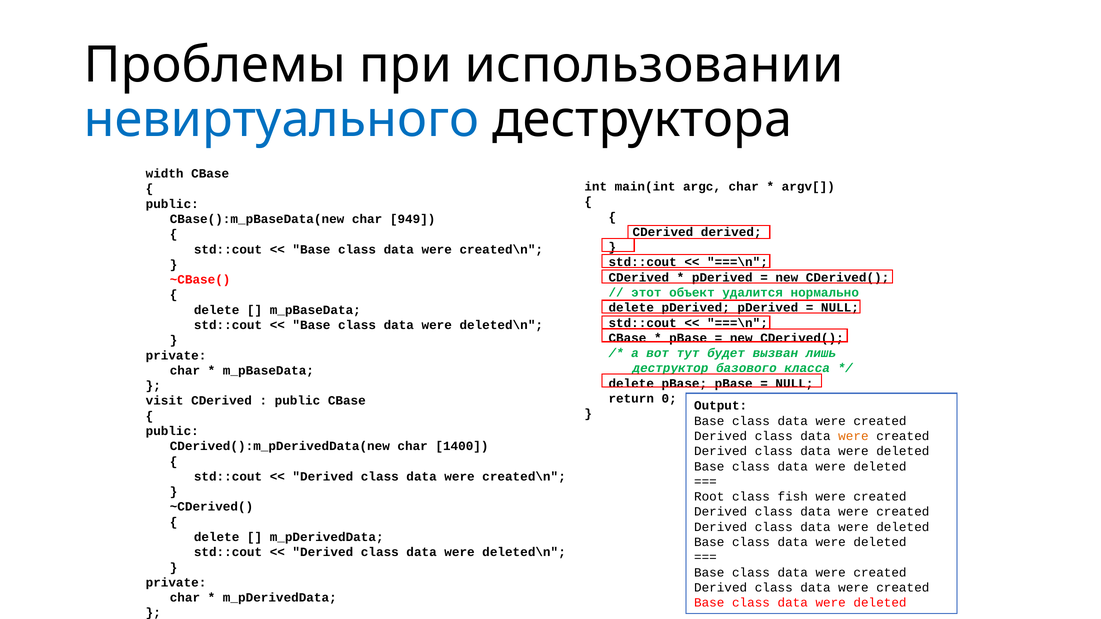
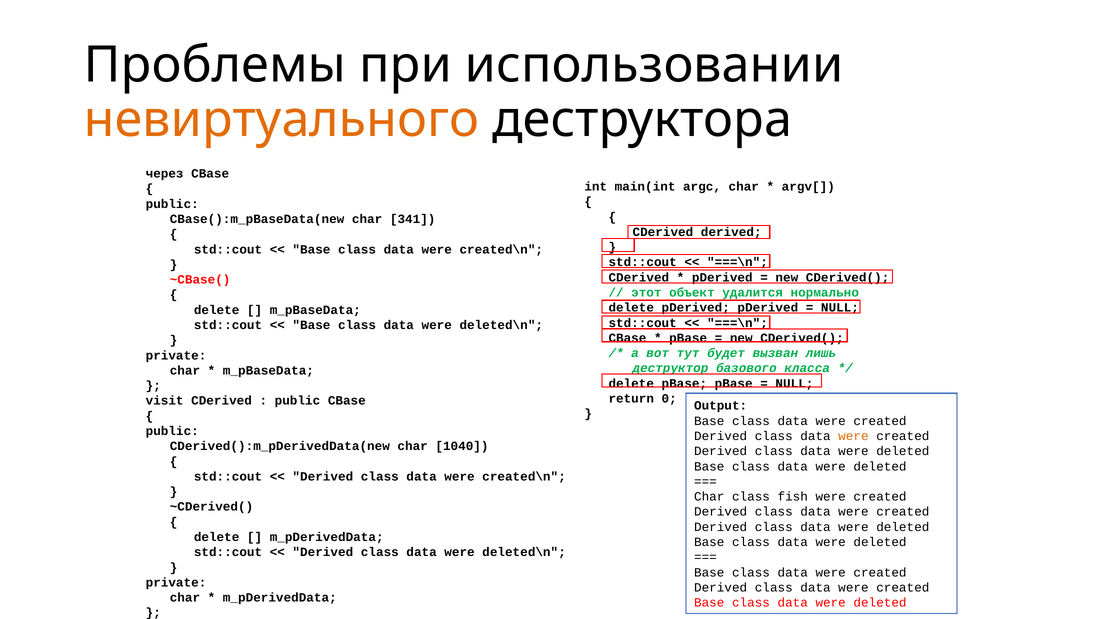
невиртуального colour: blue -> orange (282, 120)
width: width -> через (165, 174)
949: 949 -> 341 (413, 219)
1400: 1400 -> 1040 (462, 446)
Root: Root -> Char (709, 497)
